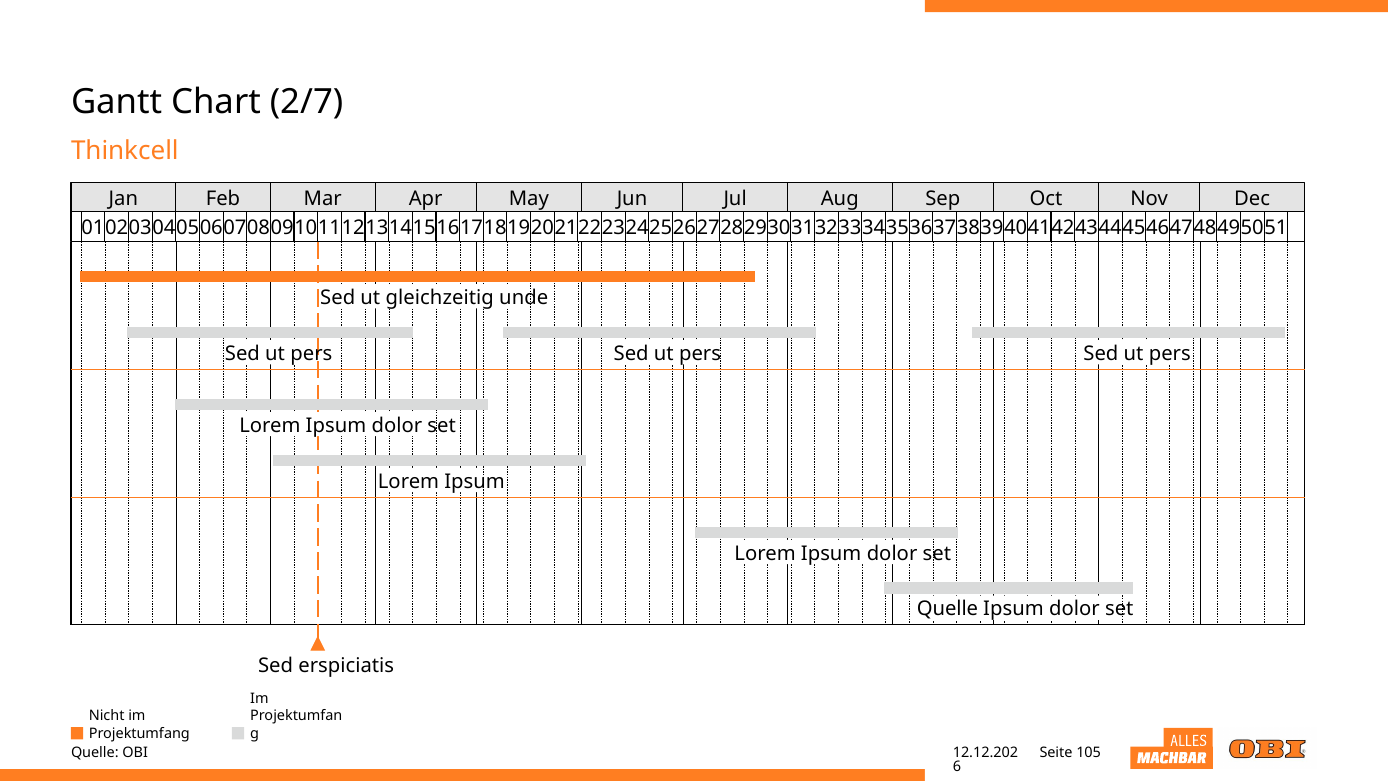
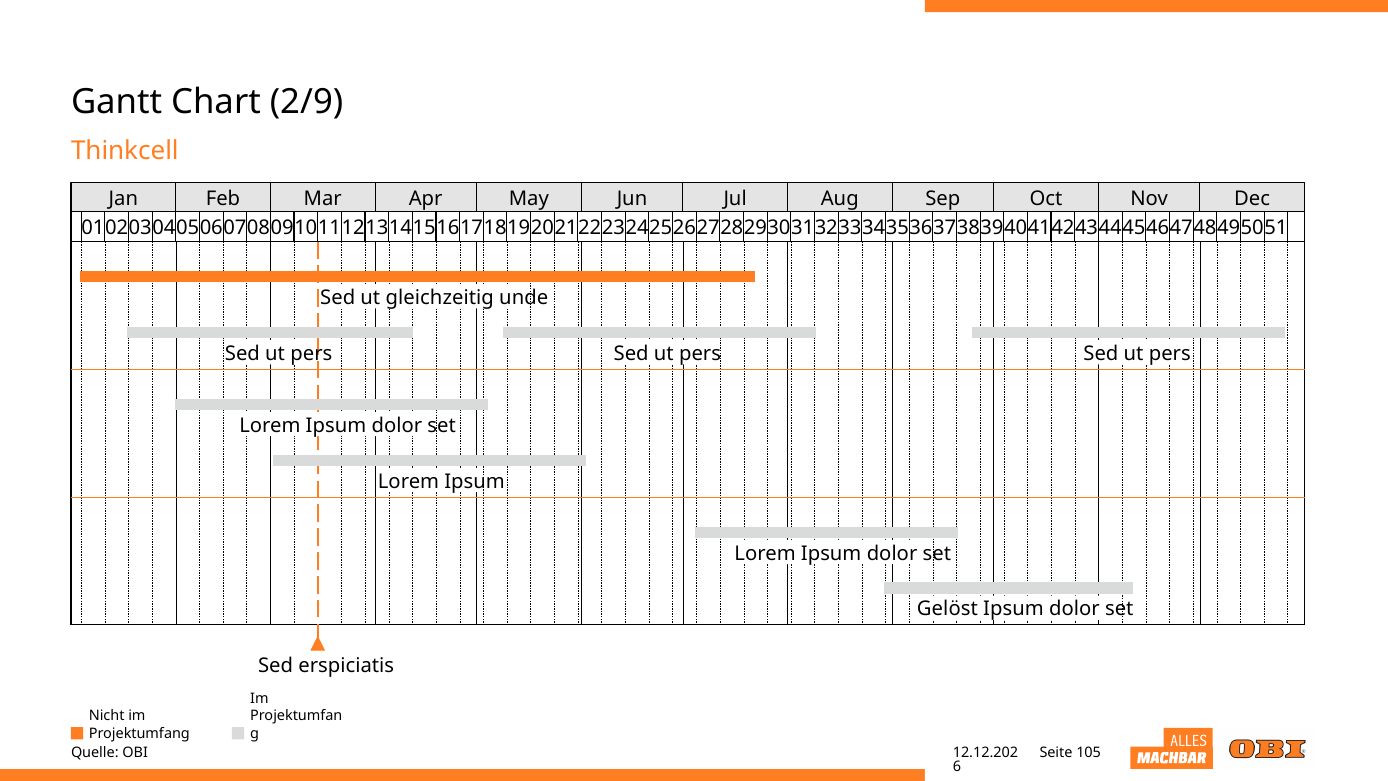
2/7: 2/7 -> 2/9 (307, 102)
Quelle: Quelle -> Gelöst (947, 609)
